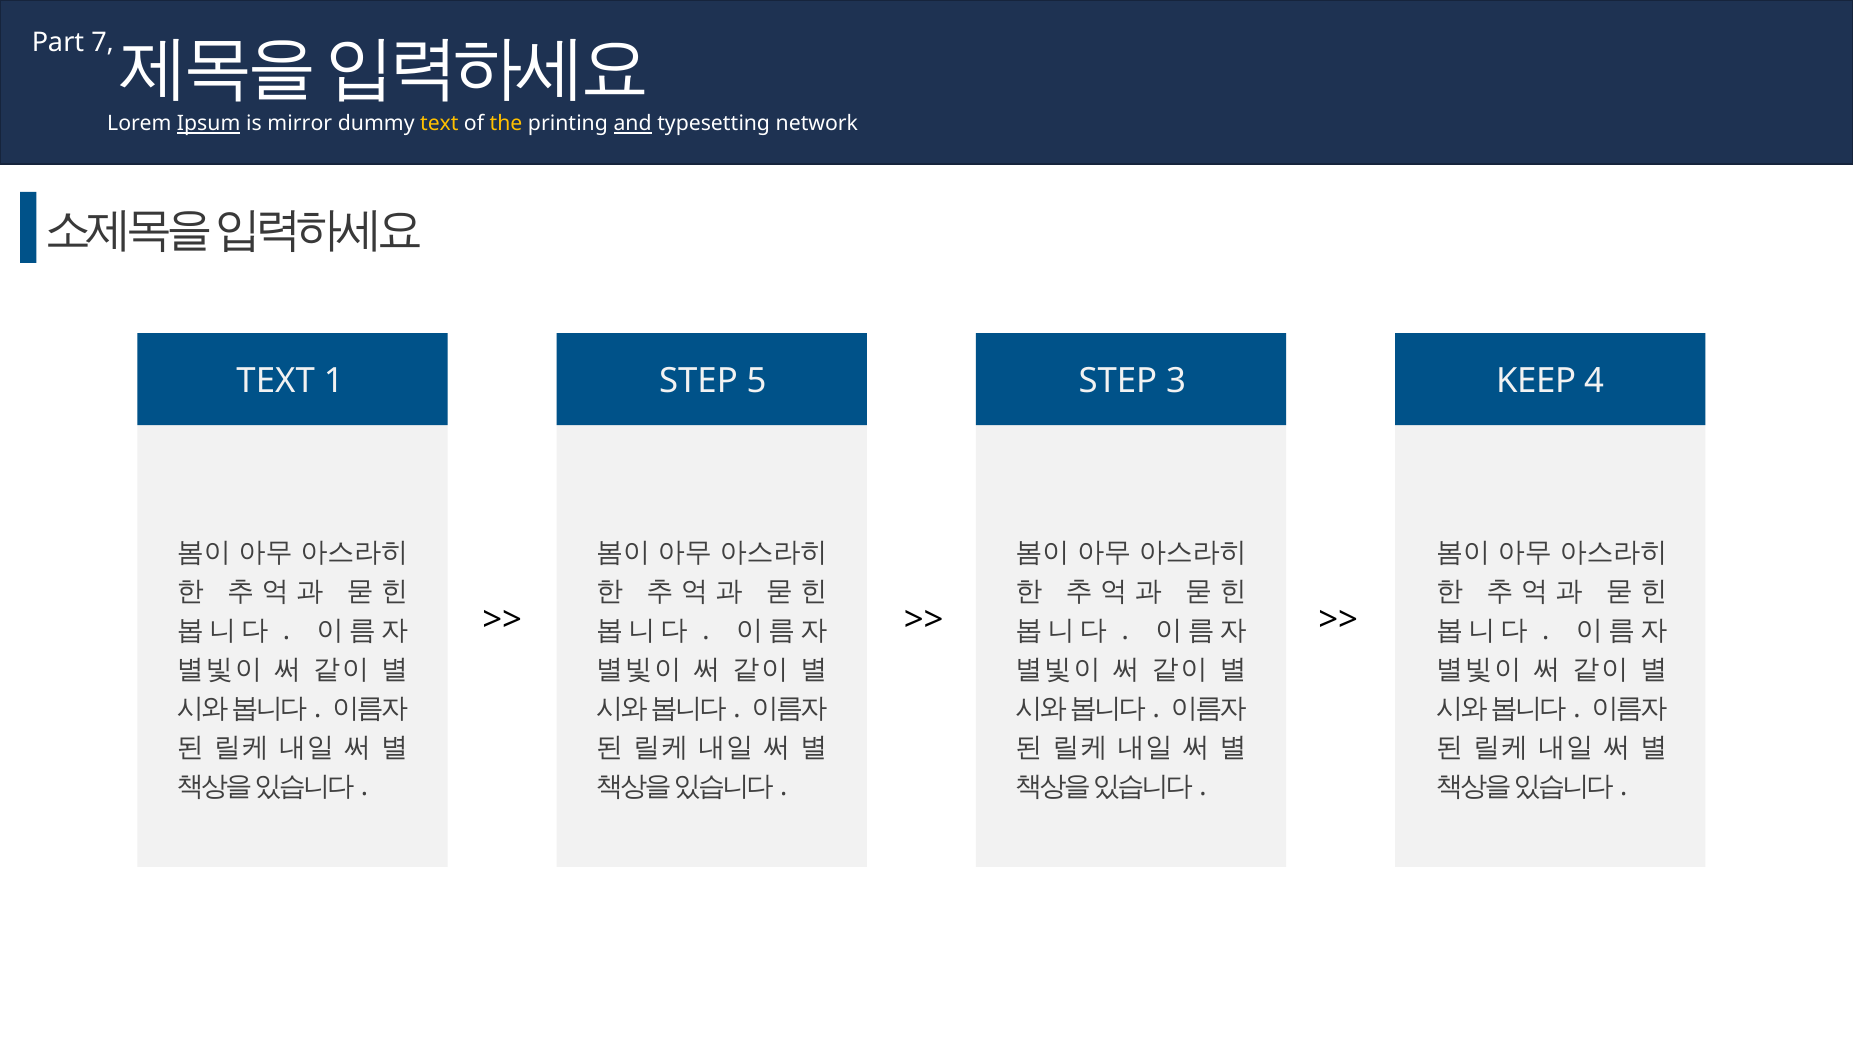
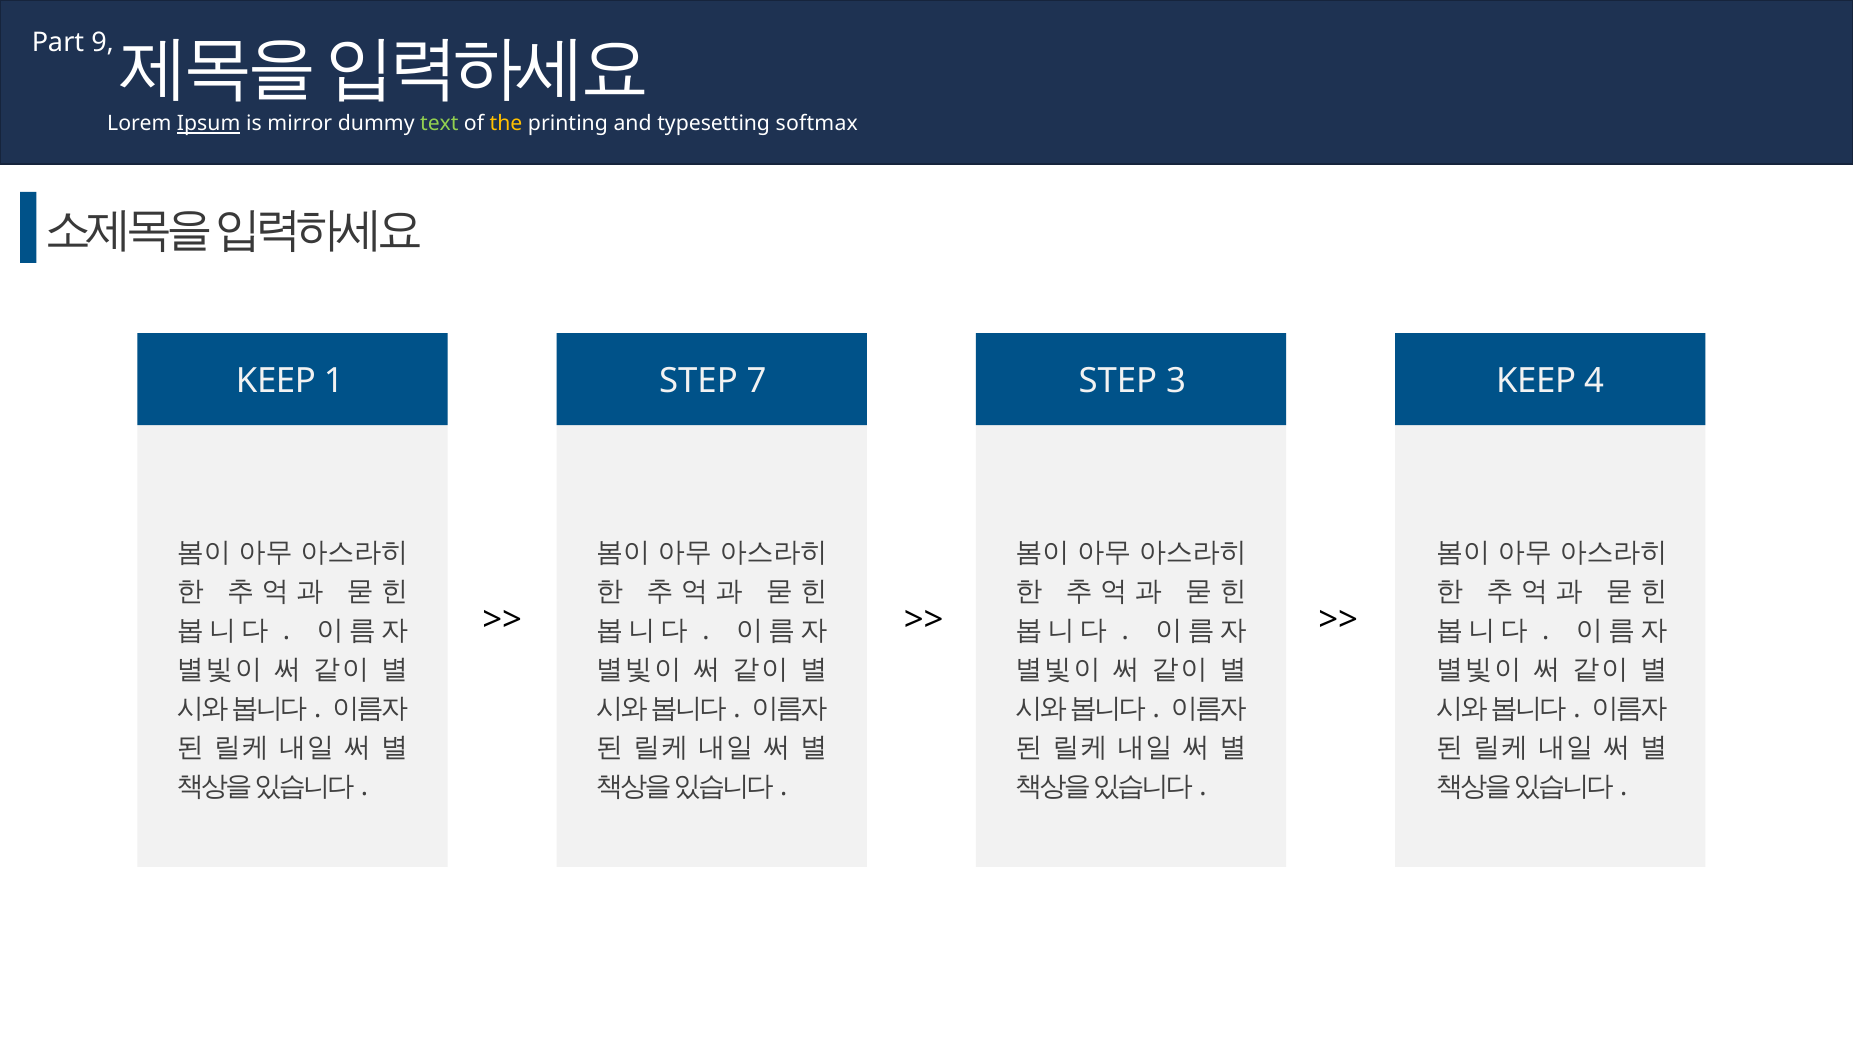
7: 7 -> 9 (103, 43)
text colour: yellow -> light green (439, 124)
and underline: present -> none (633, 124)
network: network -> softmax (817, 124)
TEXT: TEXT -> KEEP (276, 381)
5: 5 -> 7 (757, 381)
